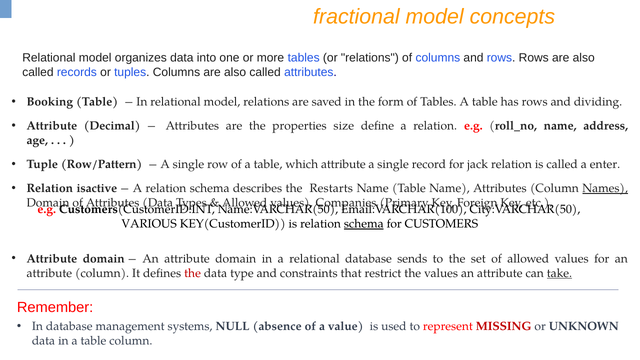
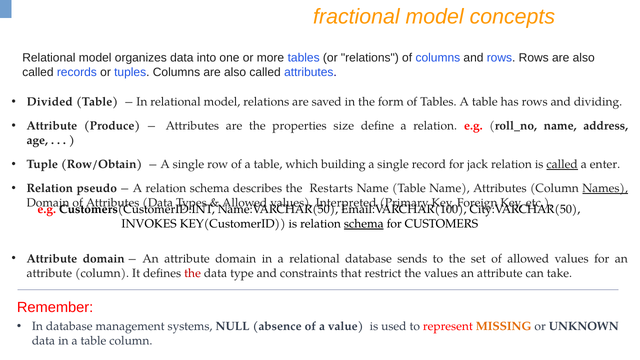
Booking: Booking -> Divided (50, 102)
Decimal: Decimal -> Produce (112, 126)
Row/Pattern: Row/Pattern -> Row/Obtain (102, 164)
which attribute: attribute -> building (343, 164)
called underline: none -> present (562, 164)
isactive: isactive -> pseudo (97, 188)
Companies: Companies -> Interpreted (346, 203)
VARIOUS: VARIOUS -> INVOKES (149, 224)
take underline: present -> none (559, 273)
MISSING colour: red -> orange (504, 326)
